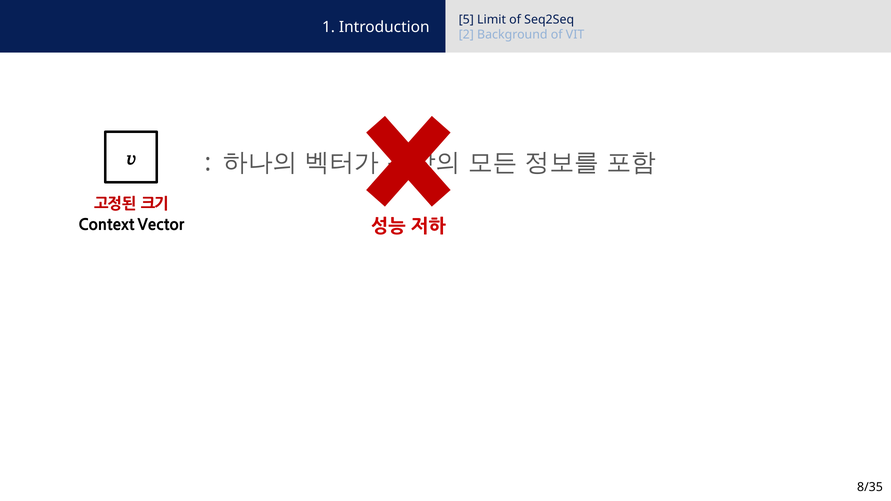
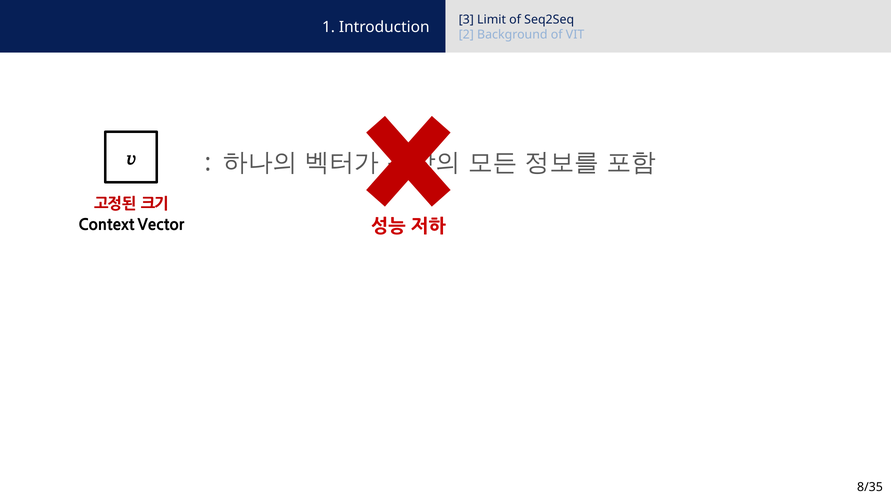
5: 5 -> 3 (466, 20)
